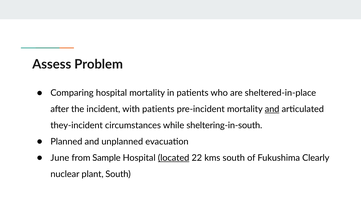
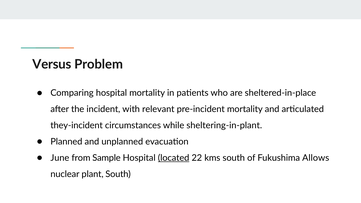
Assess: Assess -> Versus (52, 64)
with patients: patients -> relevant (158, 109)
and underline: present -> none (272, 109)
sheltering-in-south: sheltering-in-south -> sheltering-in-plant (224, 125)
Clearly: Clearly -> Allows (316, 158)
